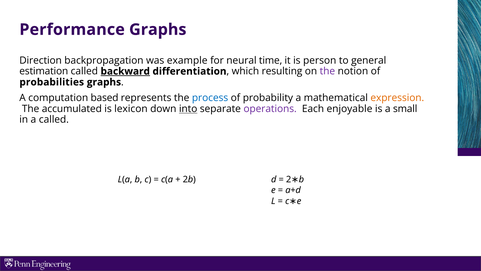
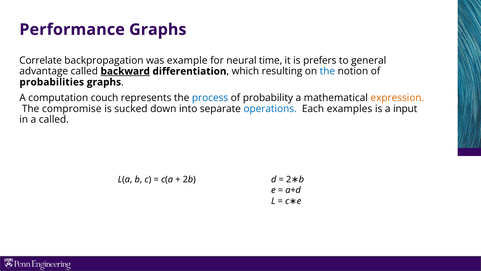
Direction: Direction -> Correlate (41, 60)
person: person -> prefers (320, 60)
estimation: estimation -> advantage (44, 71)
the colour: purple -> blue (327, 71)
based: based -> couch (105, 98)
accumulated: accumulated -> compromise (72, 109)
lexicon: lexicon -> sucked (131, 109)
into underline: present -> none (188, 109)
operations colour: purple -> blue (270, 109)
enjoyable: enjoyable -> examples (349, 109)
small: small -> input (405, 109)
